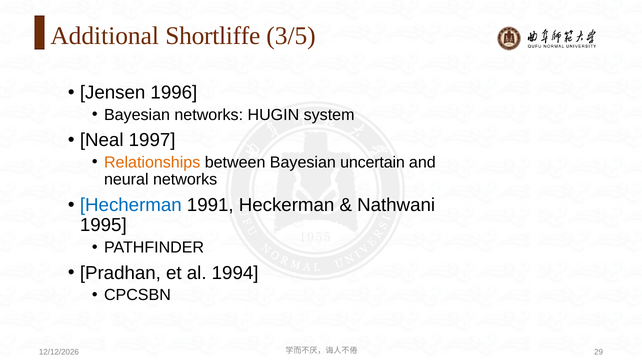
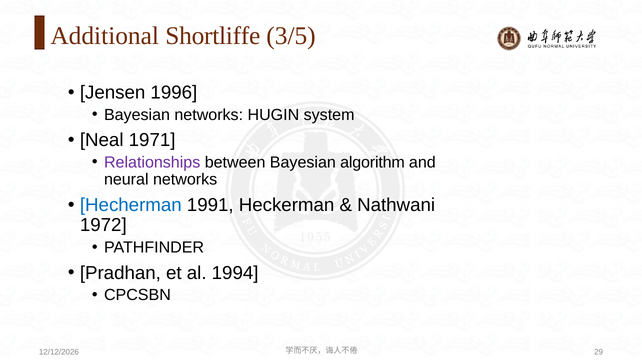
1997: 1997 -> 1971 (152, 140)
Relationships colour: orange -> purple (152, 162)
uncertain: uncertain -> algorithm (373, 162)
1995: 1995 -> 1972 (103, 225)
